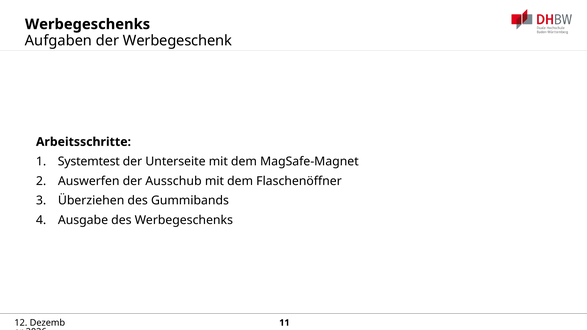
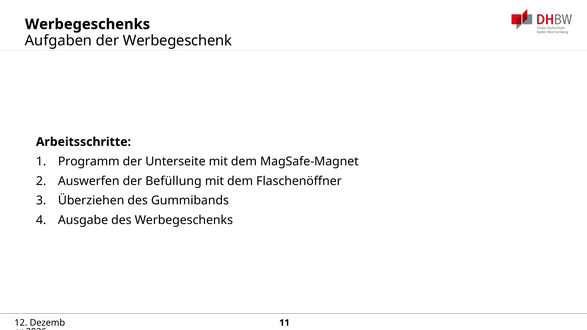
Systemtest: Systemtest -> Programm (89, 162)
Ausschub: Ausschub -> Befüllung (173, 181)
